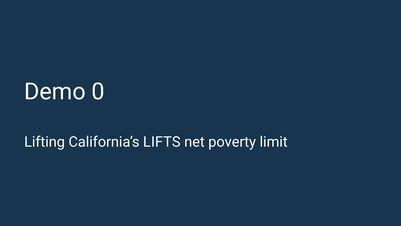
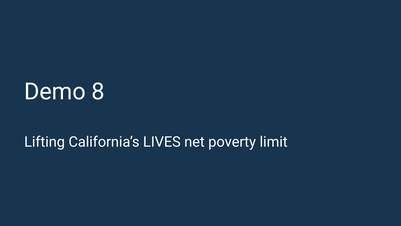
0: 0 -> 8 (98, 92)
LIFTS: LIFTS -> LIVES (162, 142)
